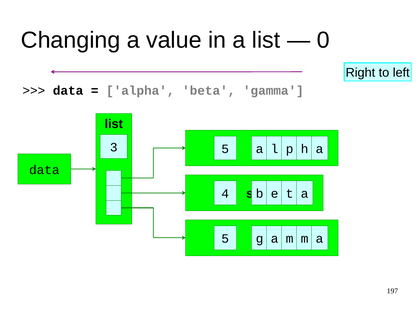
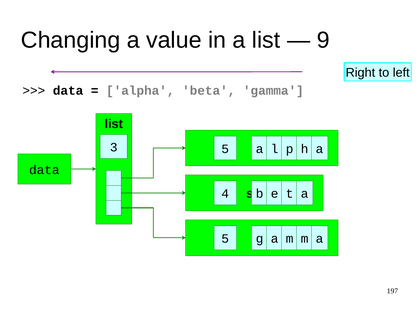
0: 0 -> 9 (323, 40)
